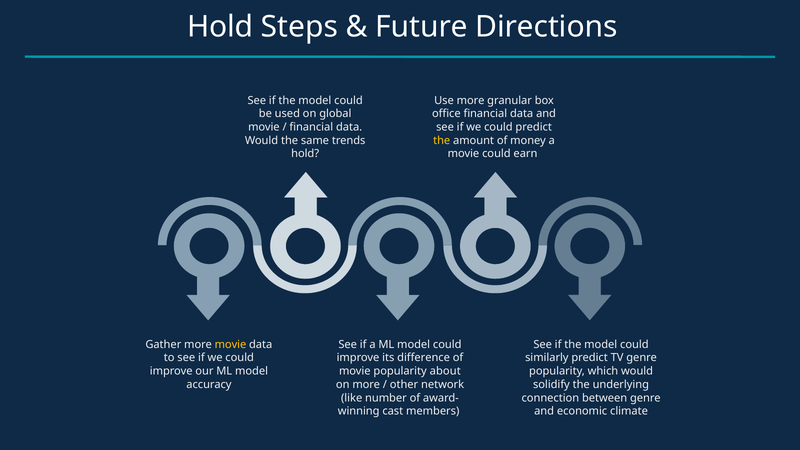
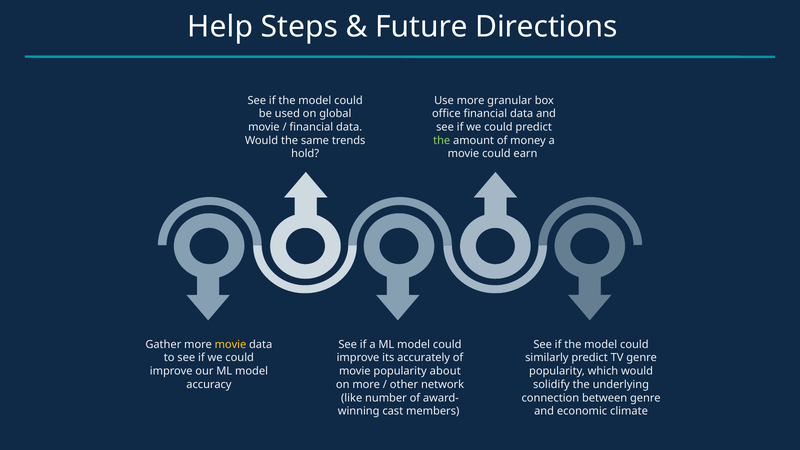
Hold: Hold -> Help (220, 27)
the colour: yellow -> light green (442, 140)
difference: difference -> accurately (424, 358)
